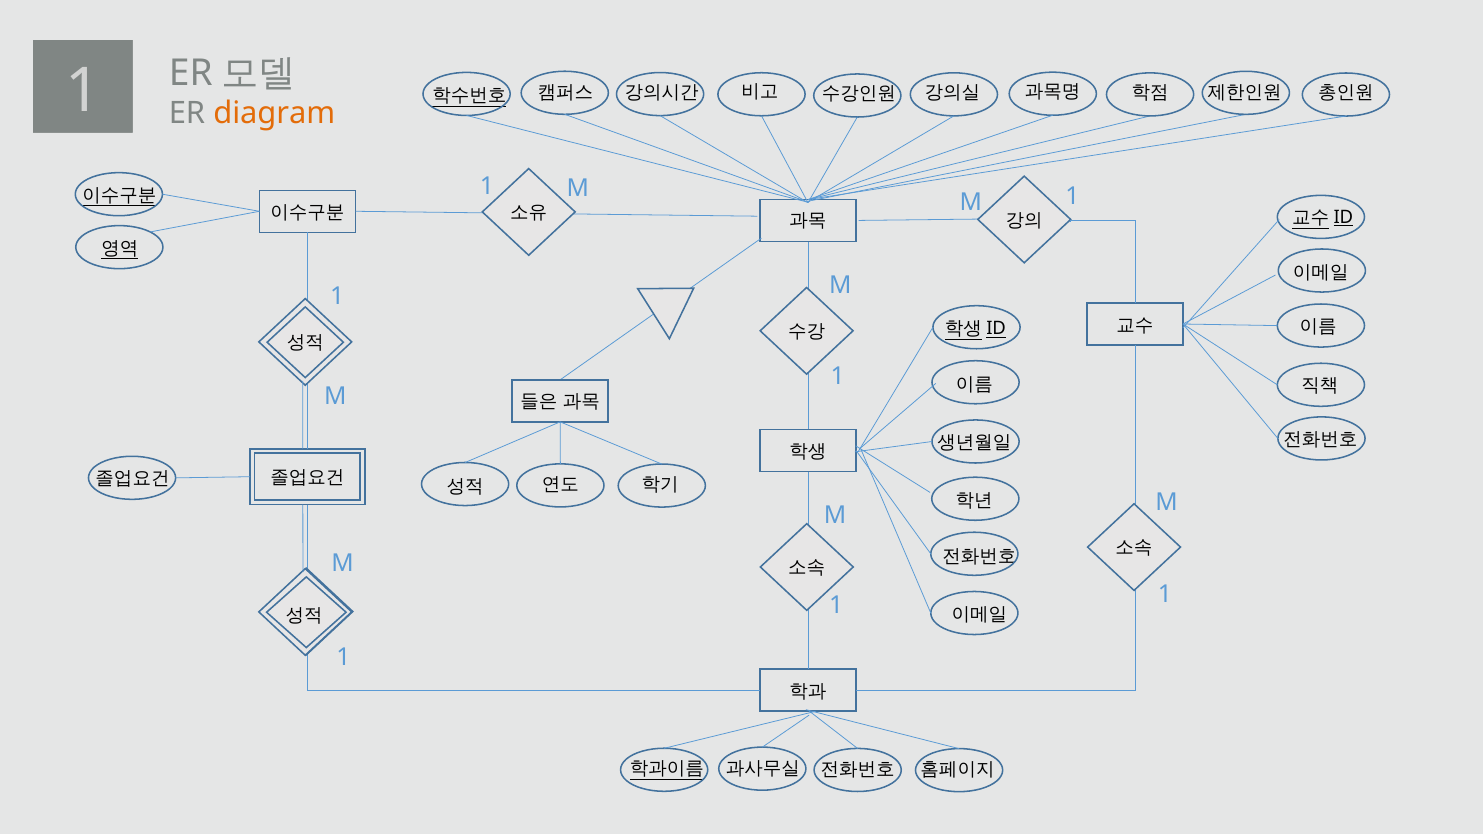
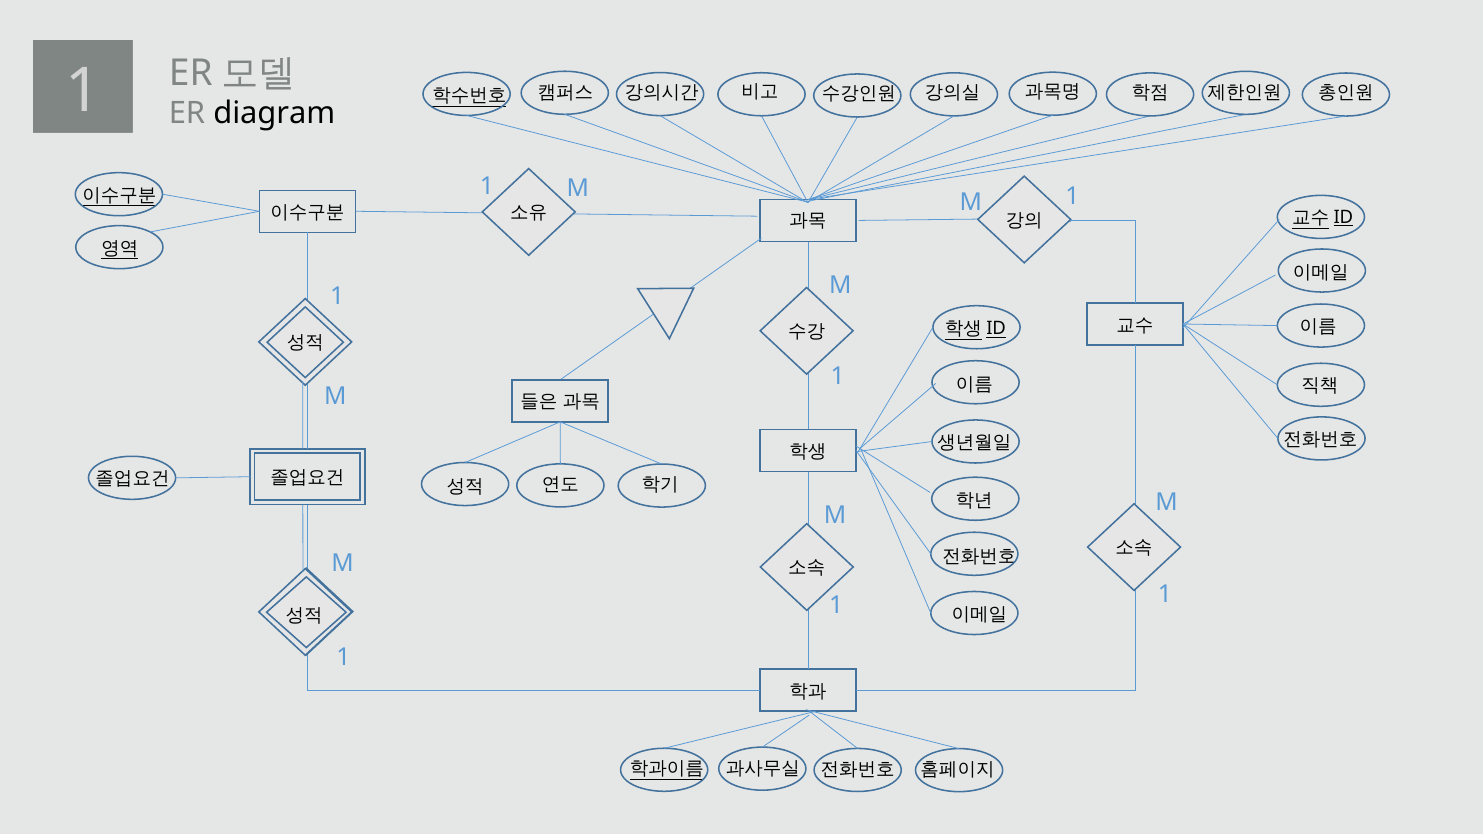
diagram colour: orange -> black (274, 114)
